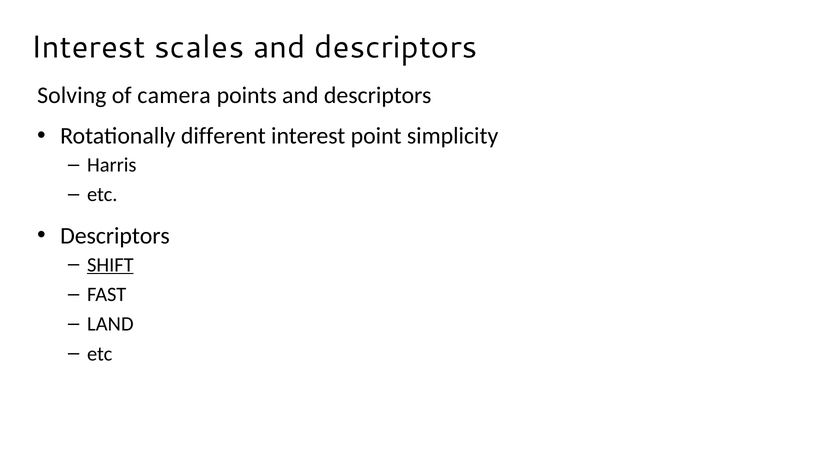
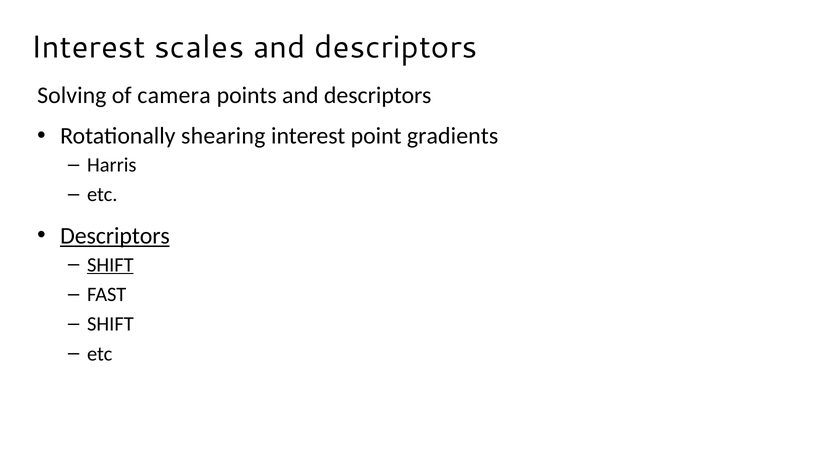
different: different -> shearing (223, 136)
simplicity: simplicity -> gradients (453, 136)
Descriptors underline: none -> present (115, 236)
LAND: LAND -> SHIFT (110, 324)
